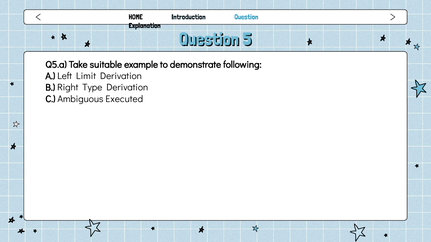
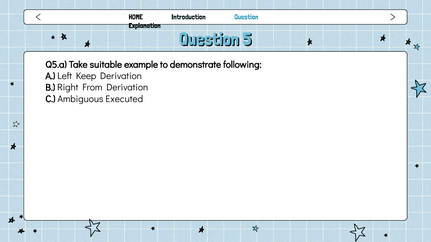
Limit: Limit -> Keep (86, 76)
Type: Type -> From (92, 88)
